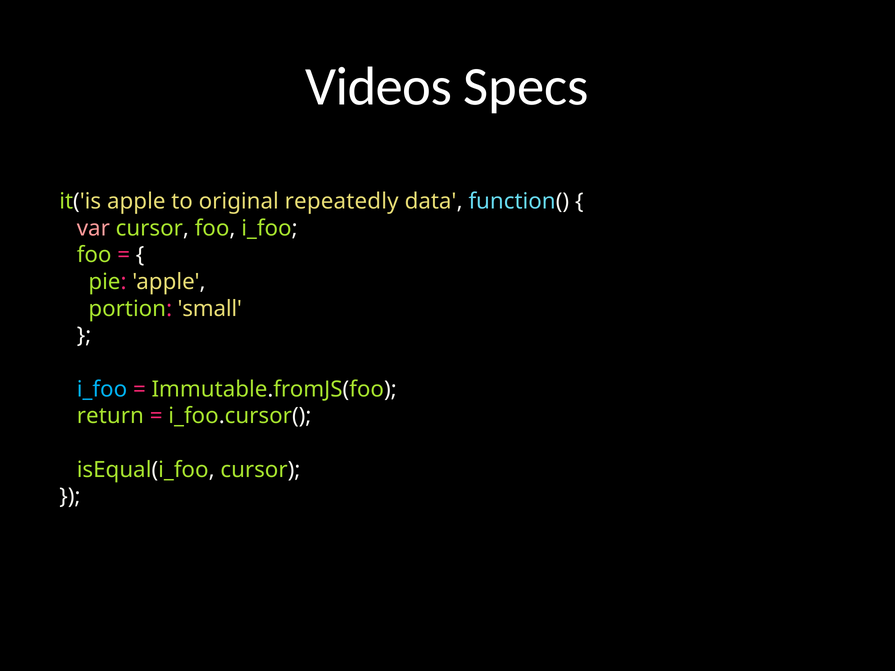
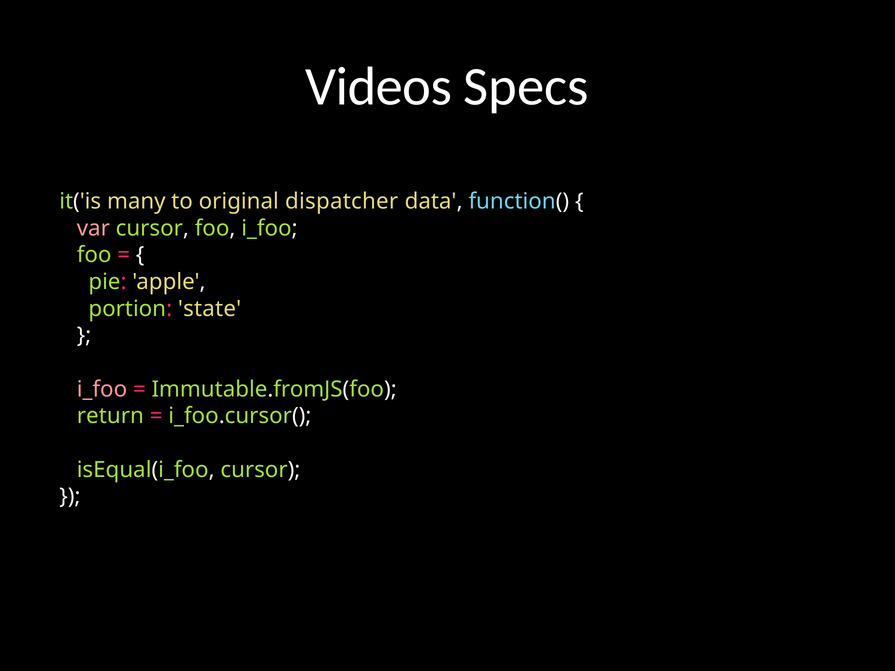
it('is apple: apple -> many (136, 201)
repeatedly: repeatedly -> dispatcher (342, 201)
small: small -> state (210, 309)
i_foo colour: light blue -> pink (102, 389)
